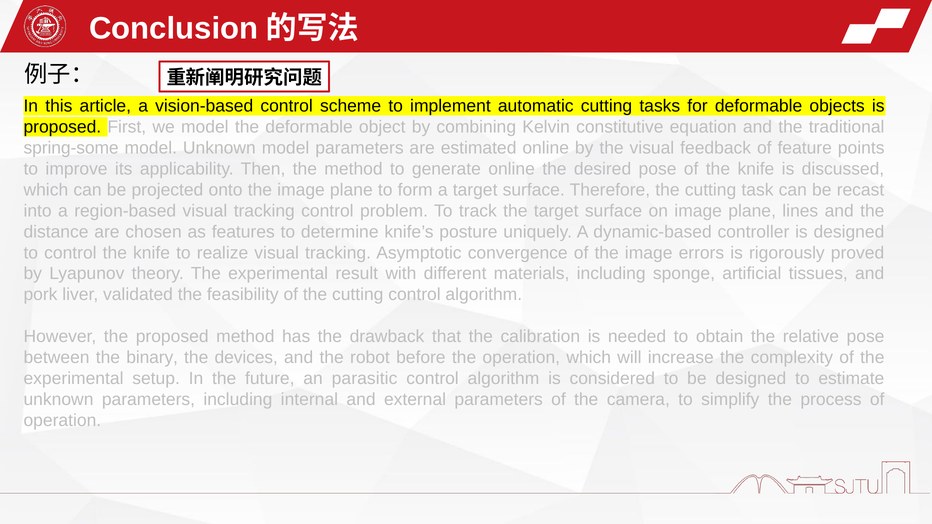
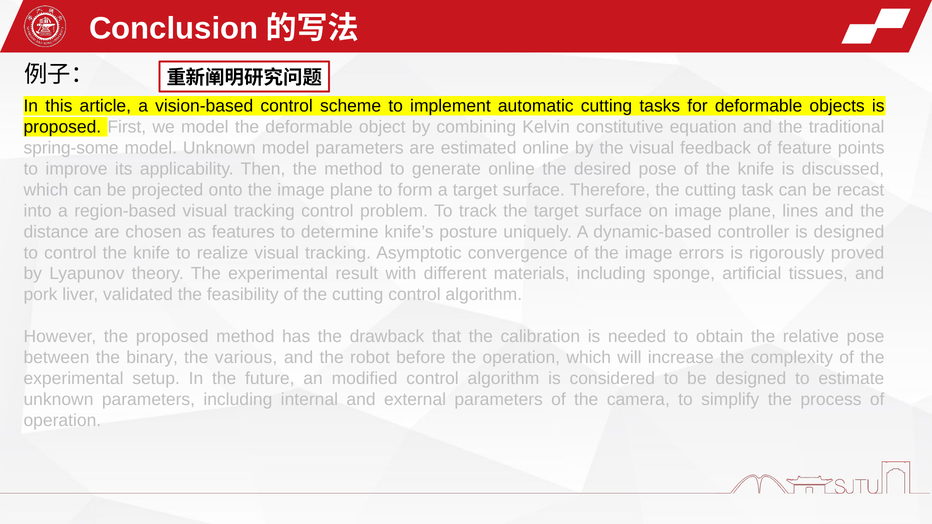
devices: devices -> various (246, 358)
parasitic: parasitic -> modified (365, 379)
